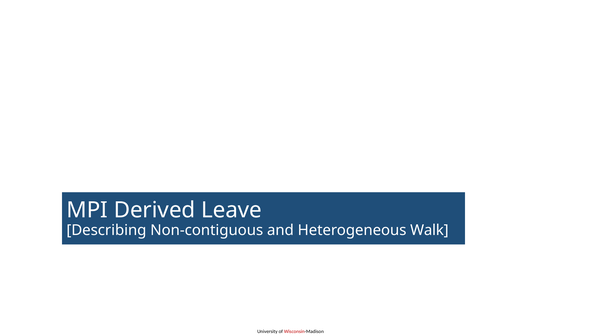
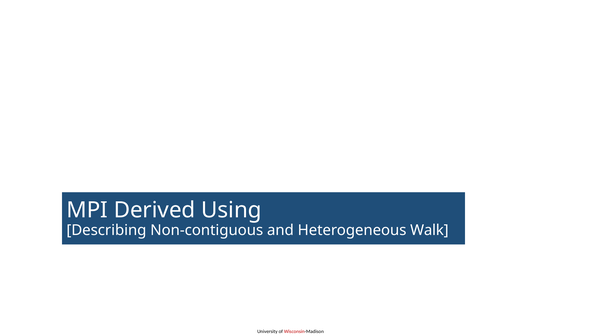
Leave: Leave -> Using (231, 210)
